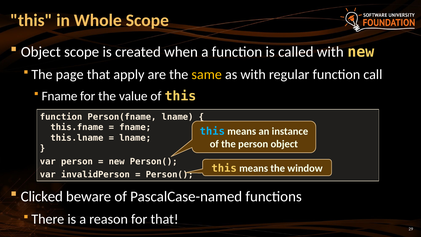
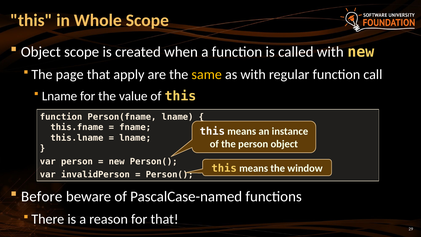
Fname: Fname -> Lname (60, 96)
this colour: light blue -> white (212, 131)
Clicked: Clicked -> Before (42, 196)
